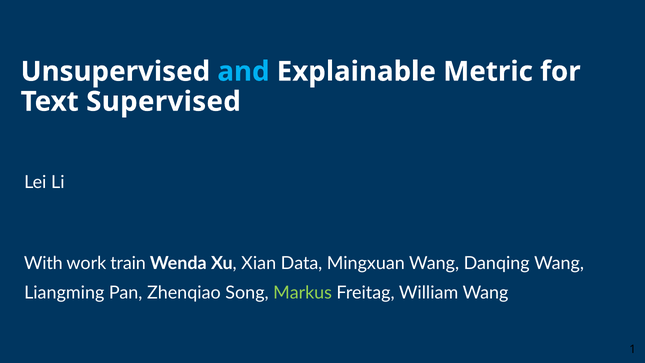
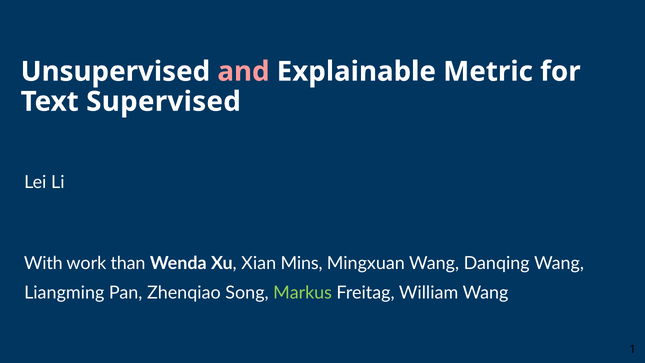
and colour: light blue -> pink (243, 72)
train: train -> than (128, 263)
Data: Data -> Mins (302, 263)
